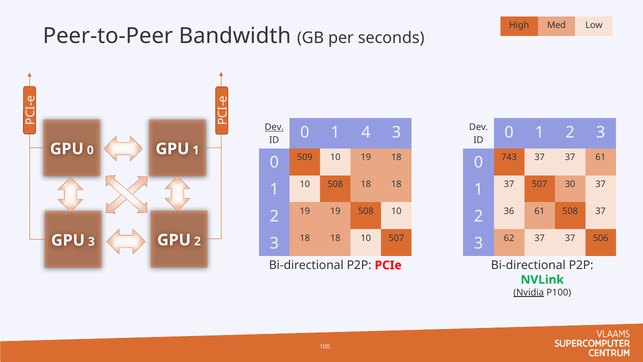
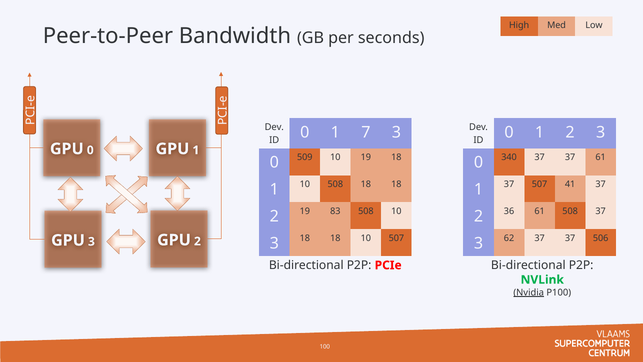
Dev underline: present -> none (274, 127)
4: 4 -> 7 (366, 132)
743: 743 -> 340 (509, 157)
30: 30 -> 41 (570, 184)
19 19: 19 -> 83 (335, 211)
